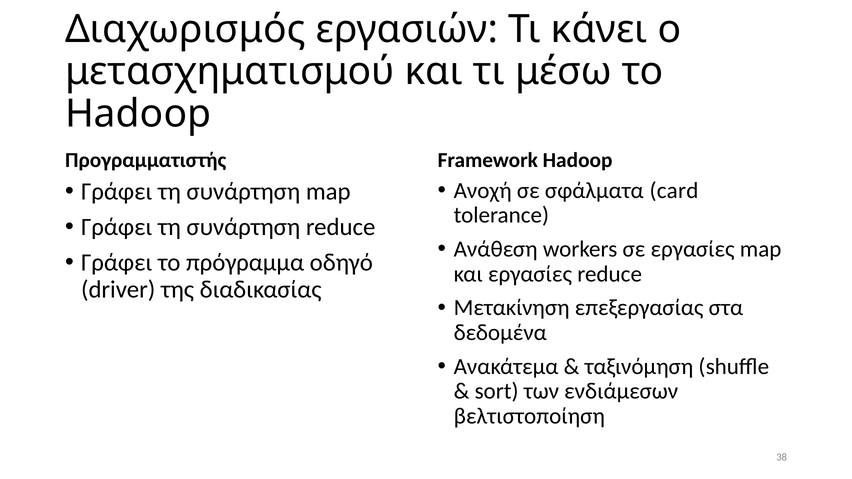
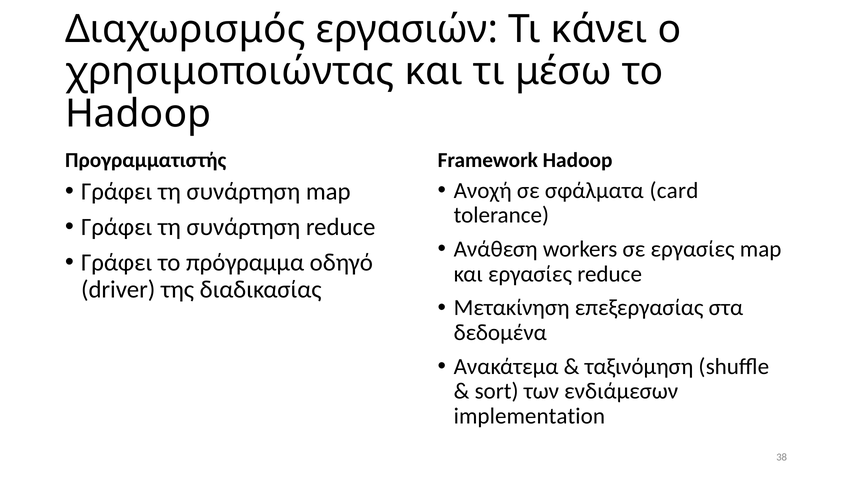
μετασχηματισμού: μετασχηματισμού -> χρησιμοποιώντας (230, 72)
βελτιστοποίηση: βελτιστοποίηση -> implementation (529, 416)
